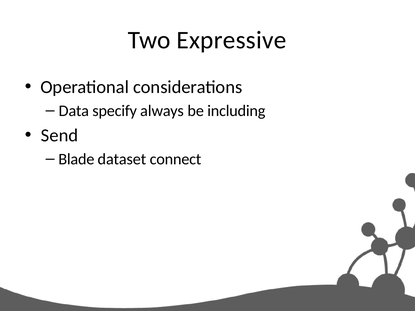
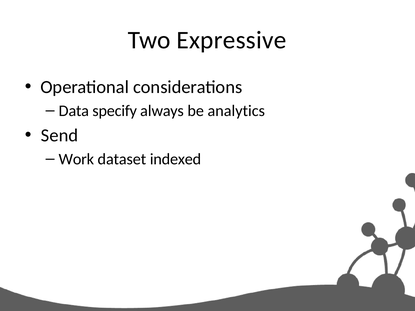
including: including -> analytics (236, 111)
Blade: Blade -> Work (76, 159)
connect: connect -> indexed (175, 159)
